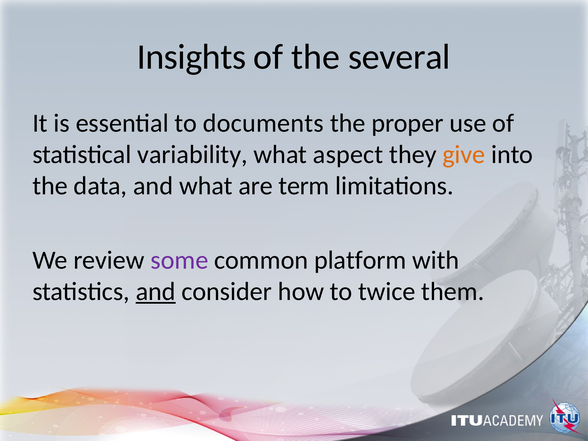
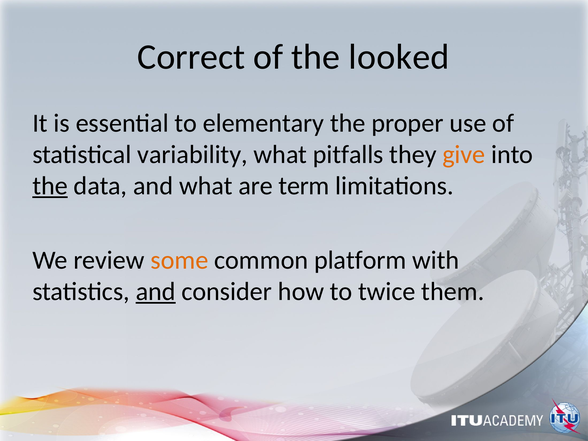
Insights: Insights -> Correct (191, 57)
several: several -> looked (399, 57)
documents: documents -> elementary (263, 123)
aspect: aspect -> pitfalls (348, 155)
the underline: none -> present (50, 186)
some colour: purple -> orange (179, 260)
